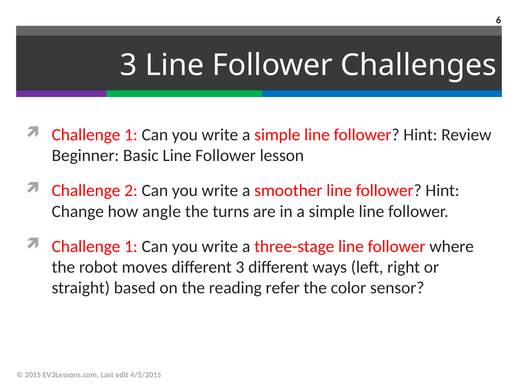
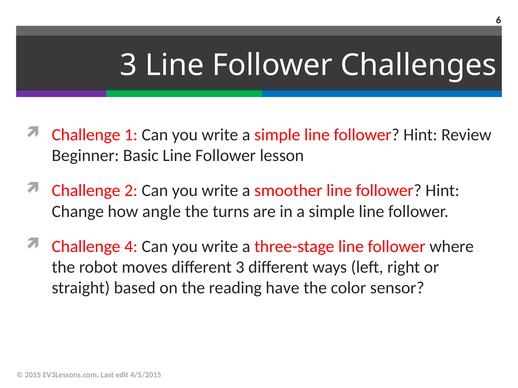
1: 1 -> 4 (131, 247)
refer: refer -> have (283, 288)
